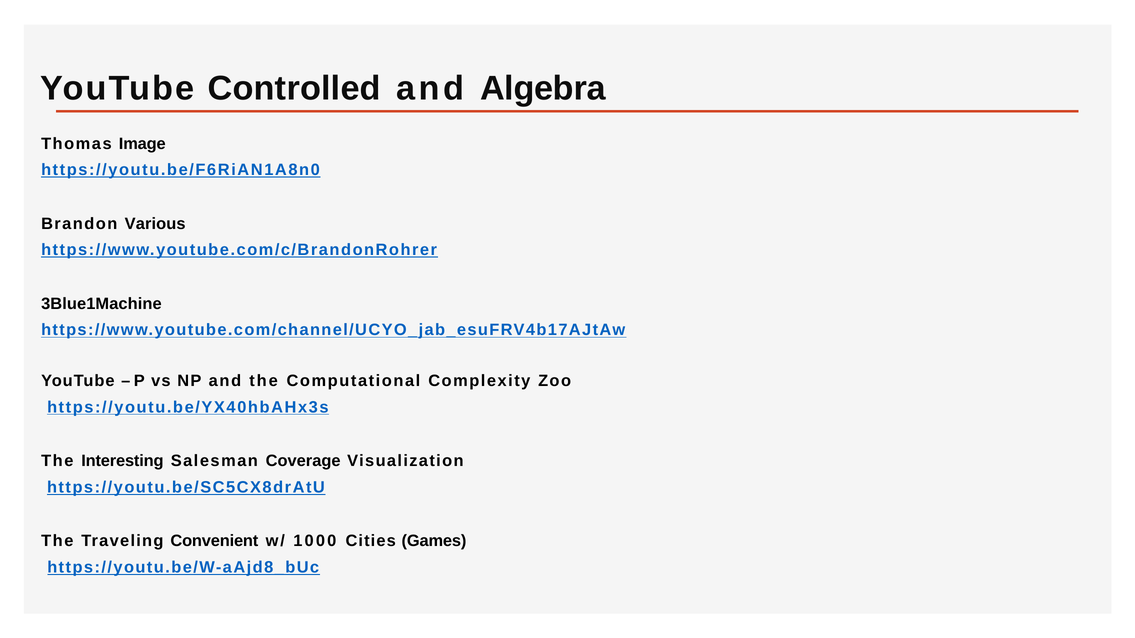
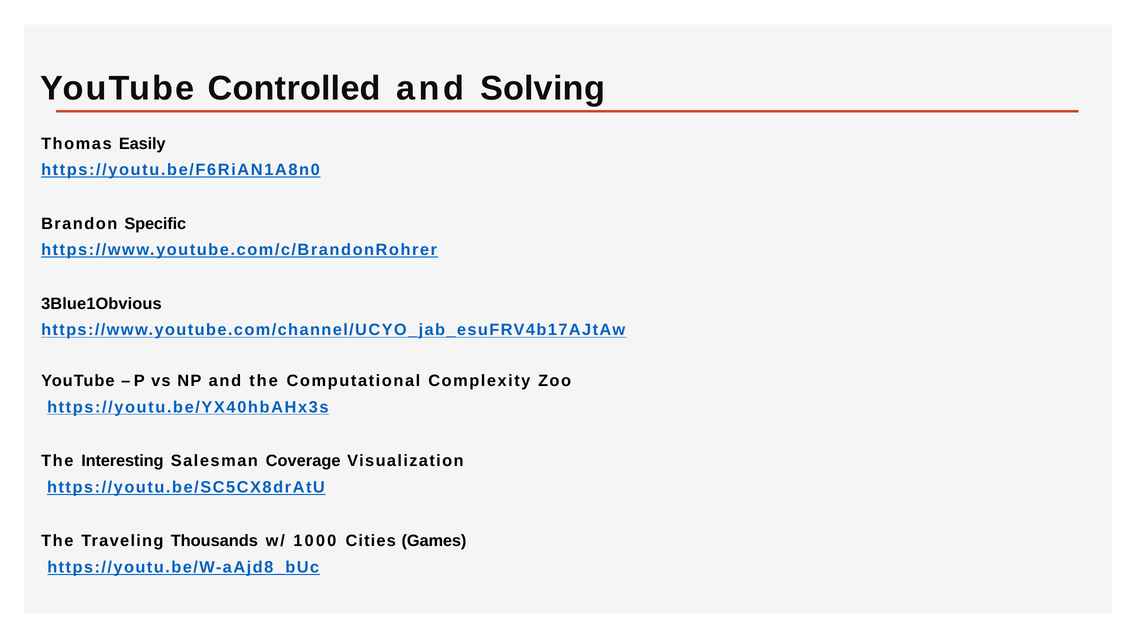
Algebra: Algebra -> Solving (543, 89)
Image: Image -> Easily (142, 144)
Various: Various -> Specific (155, 224)
3Blue1Machine: 3Blue1Machine -> 3Blue1Obvious (101, 304)
Convenient: Convenient -> Thousands (214, 541)
